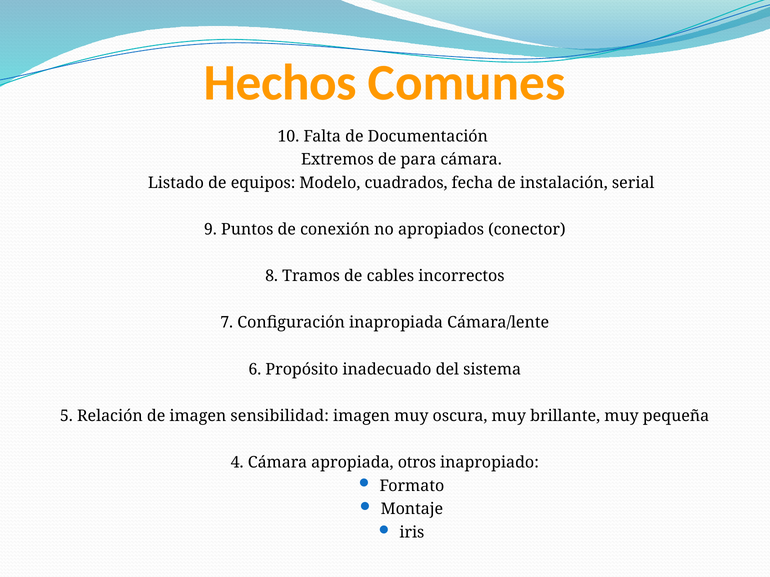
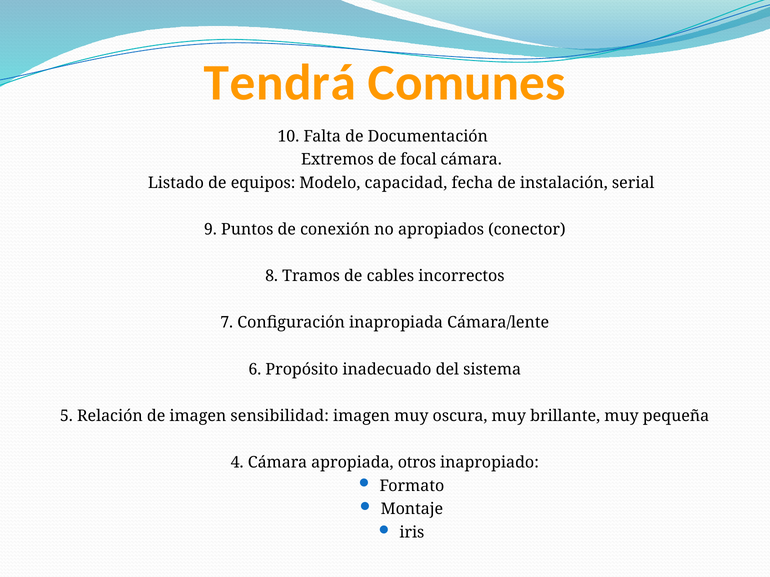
Hechos: Hechos -> Tendrá (280, 83)
para: para -> focal (419, 160)
cuadrados: cuadrados -> capacidad (406, 183)
